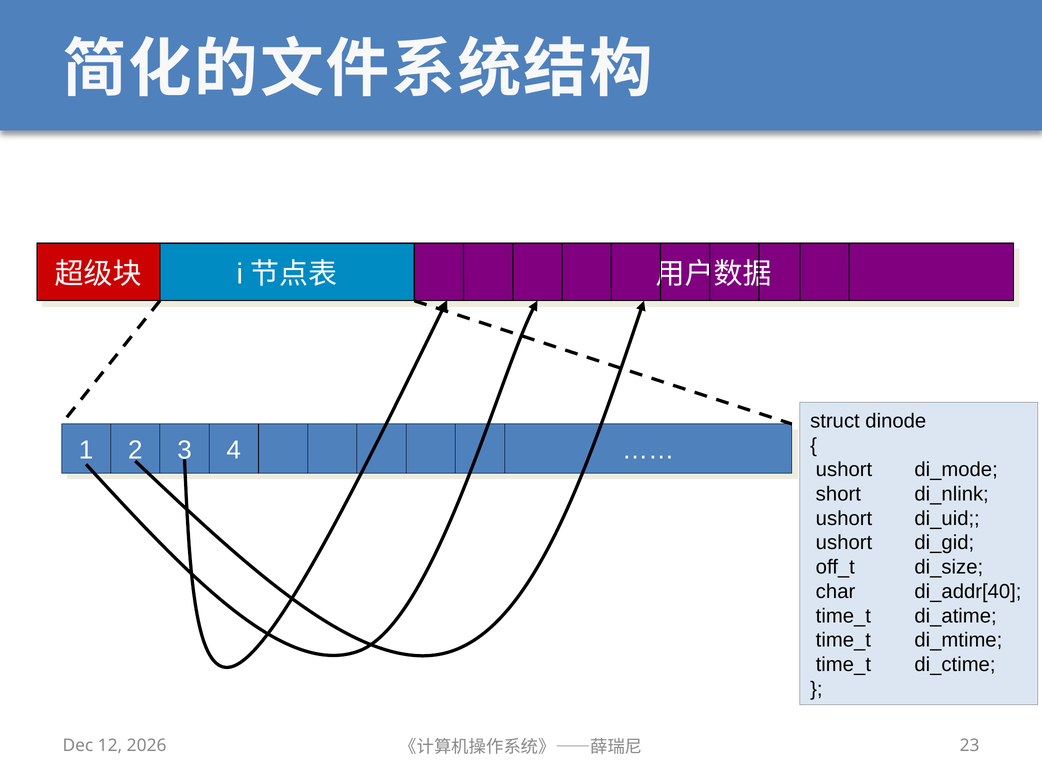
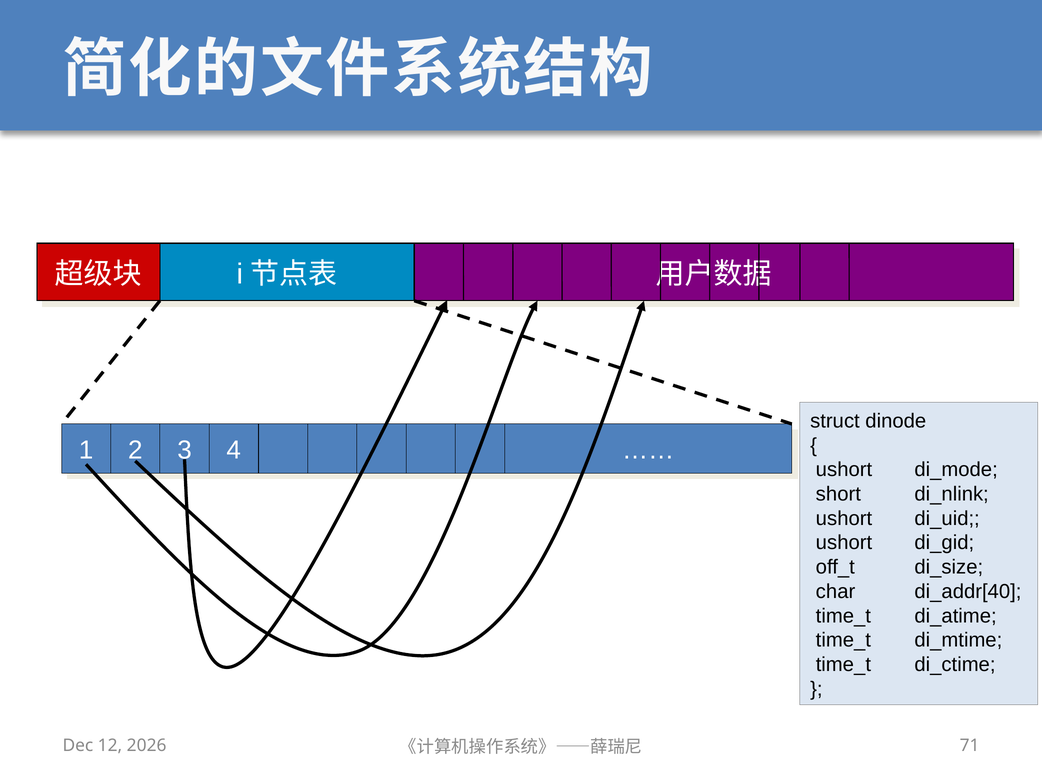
23: 23 -> 71 (970, 745)
